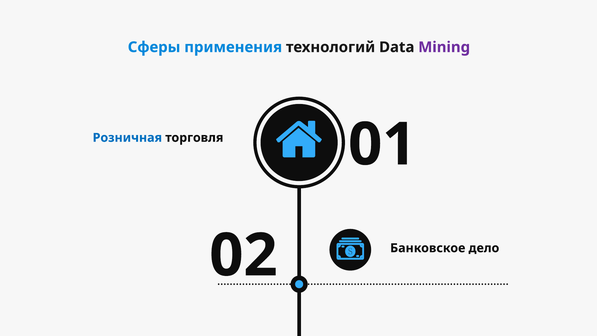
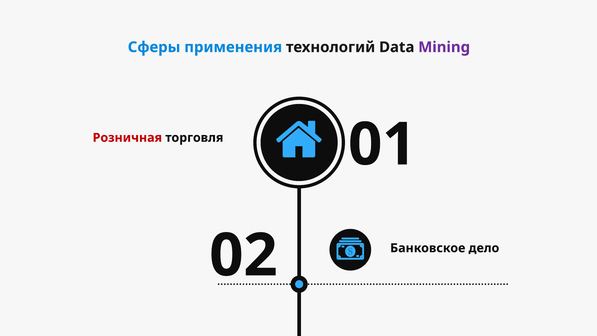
Розничная colour: blue -> red (127, 138)
